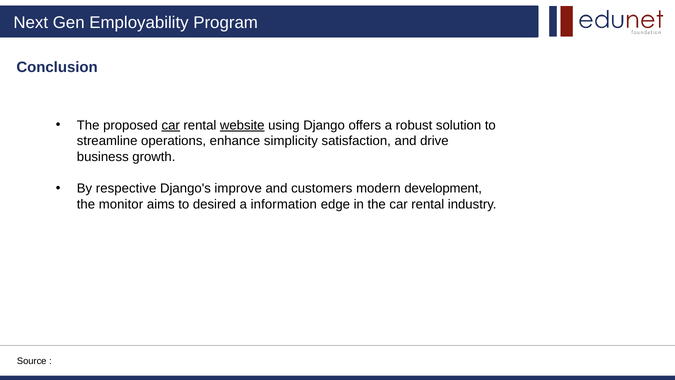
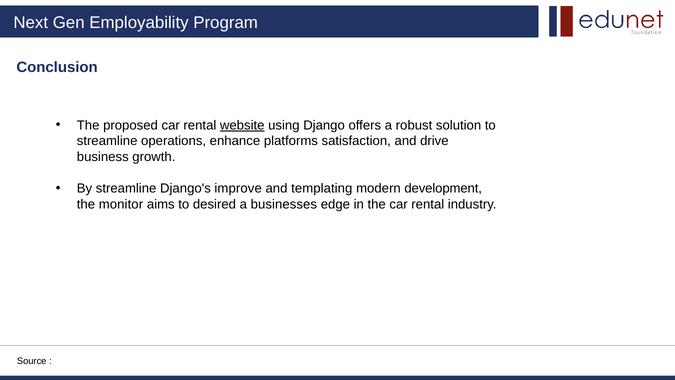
car underline: present -> none (171, 125)
simplicity: simplicity -> platforms (291, 141)
By respective: respective -> streamline (126, 188)
customers: customers -> templating (322, 188)
information: information -> businesses (284, 204)
